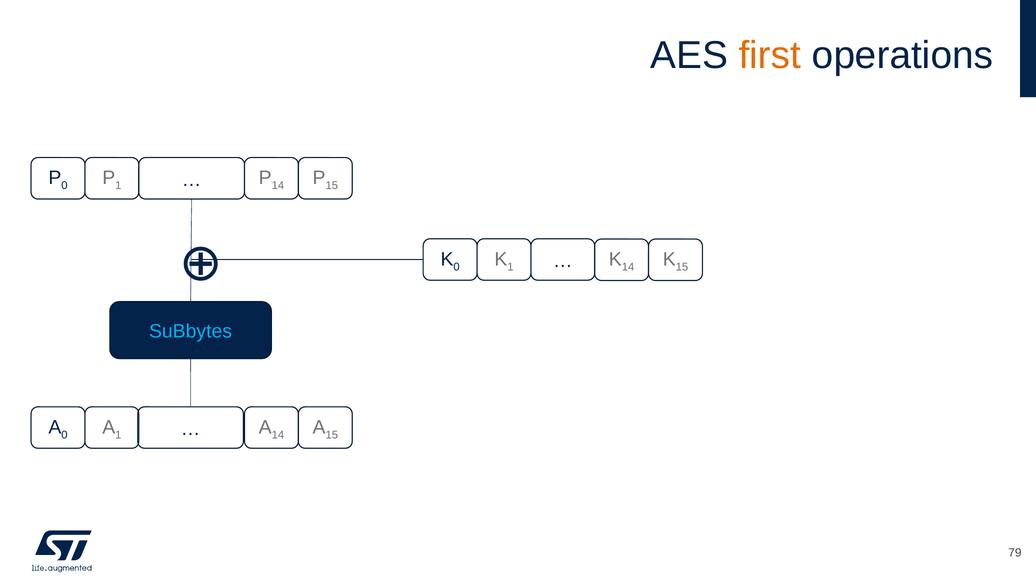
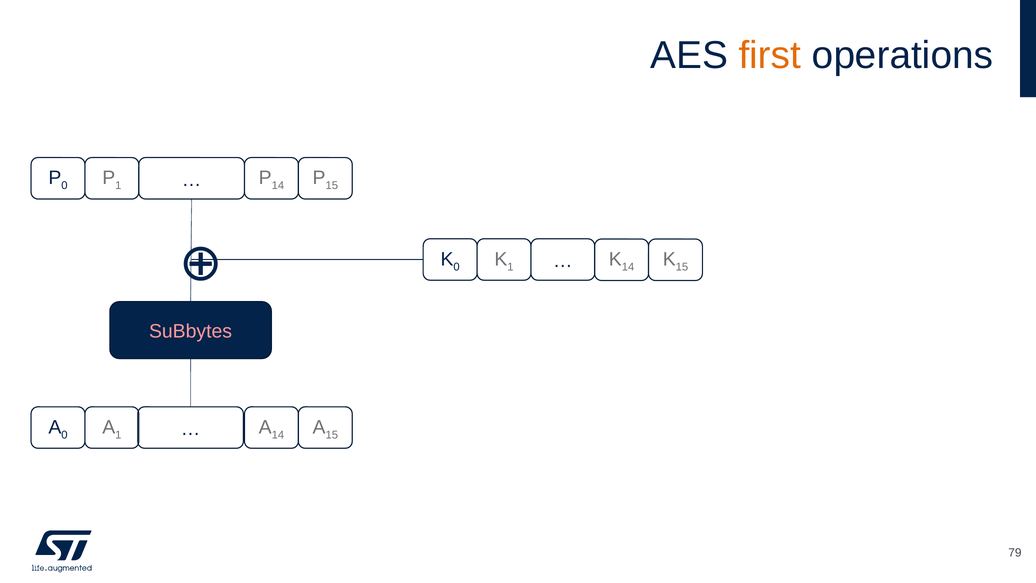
SuBbytes colour: light blue -> pink (191, 331)
